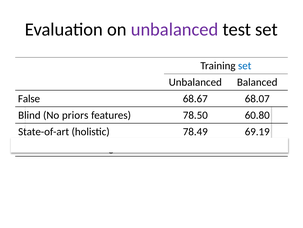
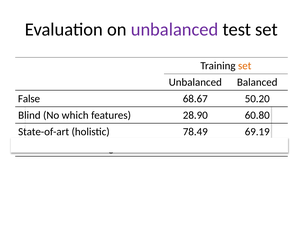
set colour: blue -> orange (245, 65)
68.07: 68.07 -> 50.20 (257, 98)
priors: priors -> which (75, 115)
78.50: 78.50 -> 28.90 (195, 115)
